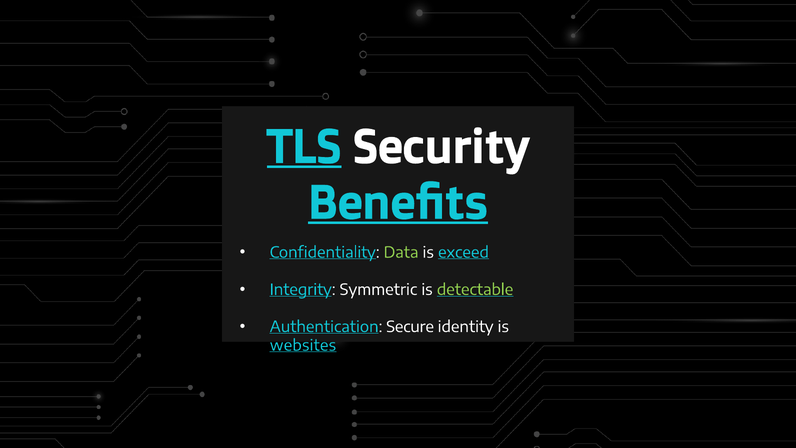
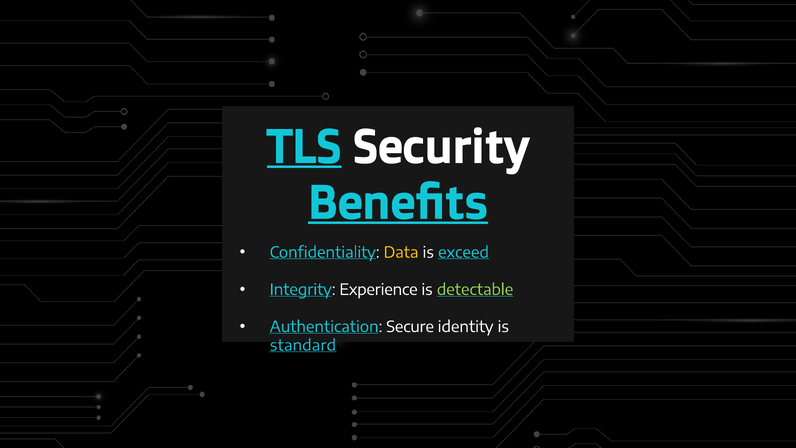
Data colour: light green -> yellow (401, 252)
Symmetric: Symmetric -> Experience (379, 290)
websites: websites -> standard (303, 345)
